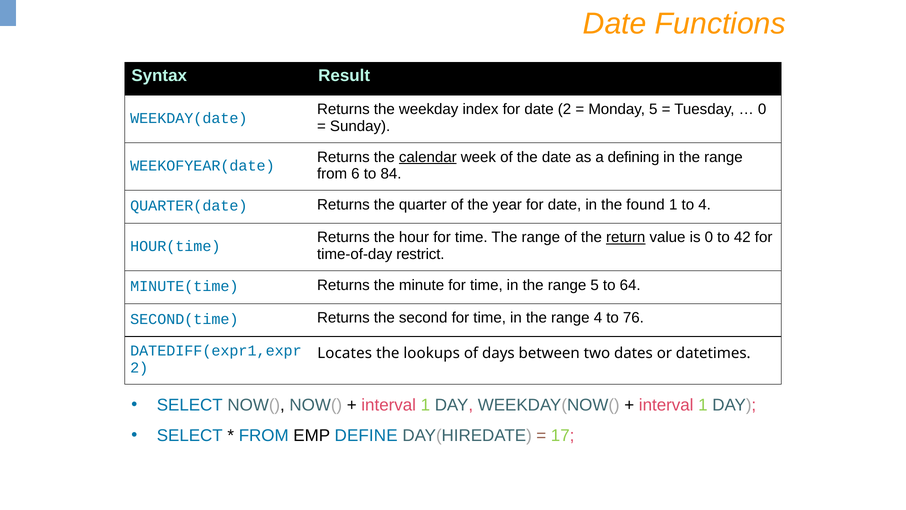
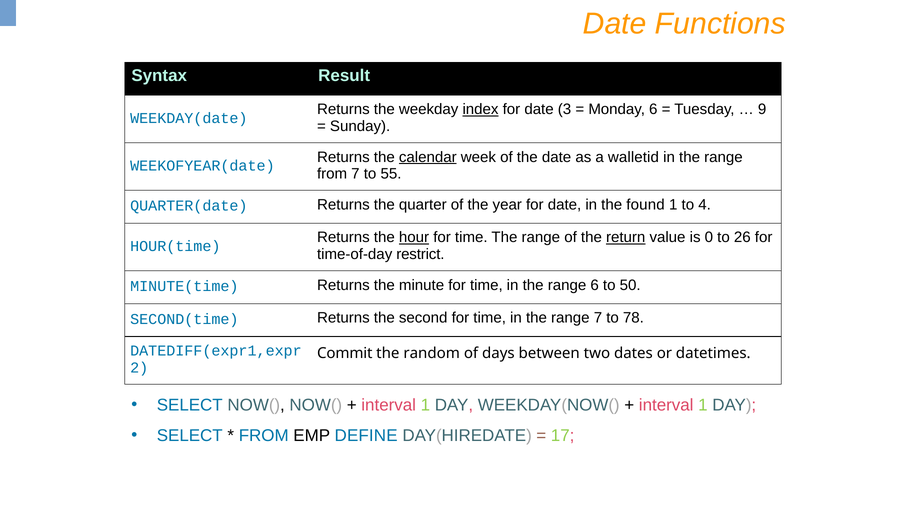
index underline: none -> present (481, 109)
date 2: 2 -> 3 (565, 109)
Monday 5: 5 -> 6 (653, 109)
0: 0 -> 9 (762, 109)
defining: defining -> walletid (633, 157)
from 6: 6 -> 7 (355, 174)
84: 84 -> 55 (391, 174)
hour underline: none -> present (414, 237)
42: 42 -> 26 (742, 237)
range 5: 5 -> 6 (595, 285)
64: 64 -> 50 (630, 285)
range 4: 4 -> 7 (598, 318)
76: 76 -> 78 (633, 318)
Locates: Locates -> Commit (345, 353)
lookups: lookups -> random (432, 353)
